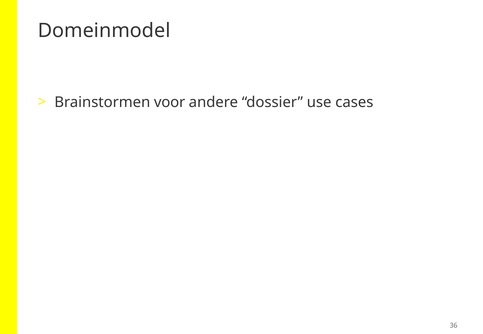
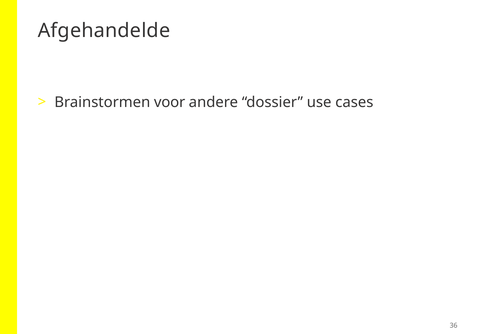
Domeinmodel: Domeinmodel -> Afgehandelde (104, 31)
